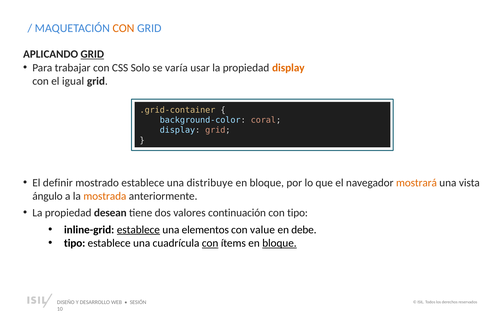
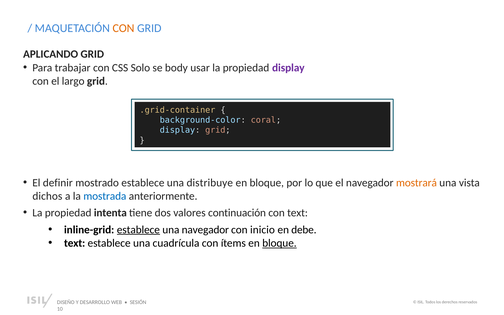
GRID underline: present -> none (92, 54)
varía: varía -> body (176, 68)
display colour: orange -> purple (288, 68)
igual: igual -> largo (73, 81)
ángulo: ángulo -> dichos (47, 196)
mostrada colour: orange -> blue (105, 196)
desean: desean -> intenta (110, 213)
con tipo: tipo -> text (298, 213)
una elementos: elementos -> navegador (205, 230)
value: value -> inicio (263, 230)
tipo: tipo -> text (75, 243)
con underline: present -> none (210, 243)
